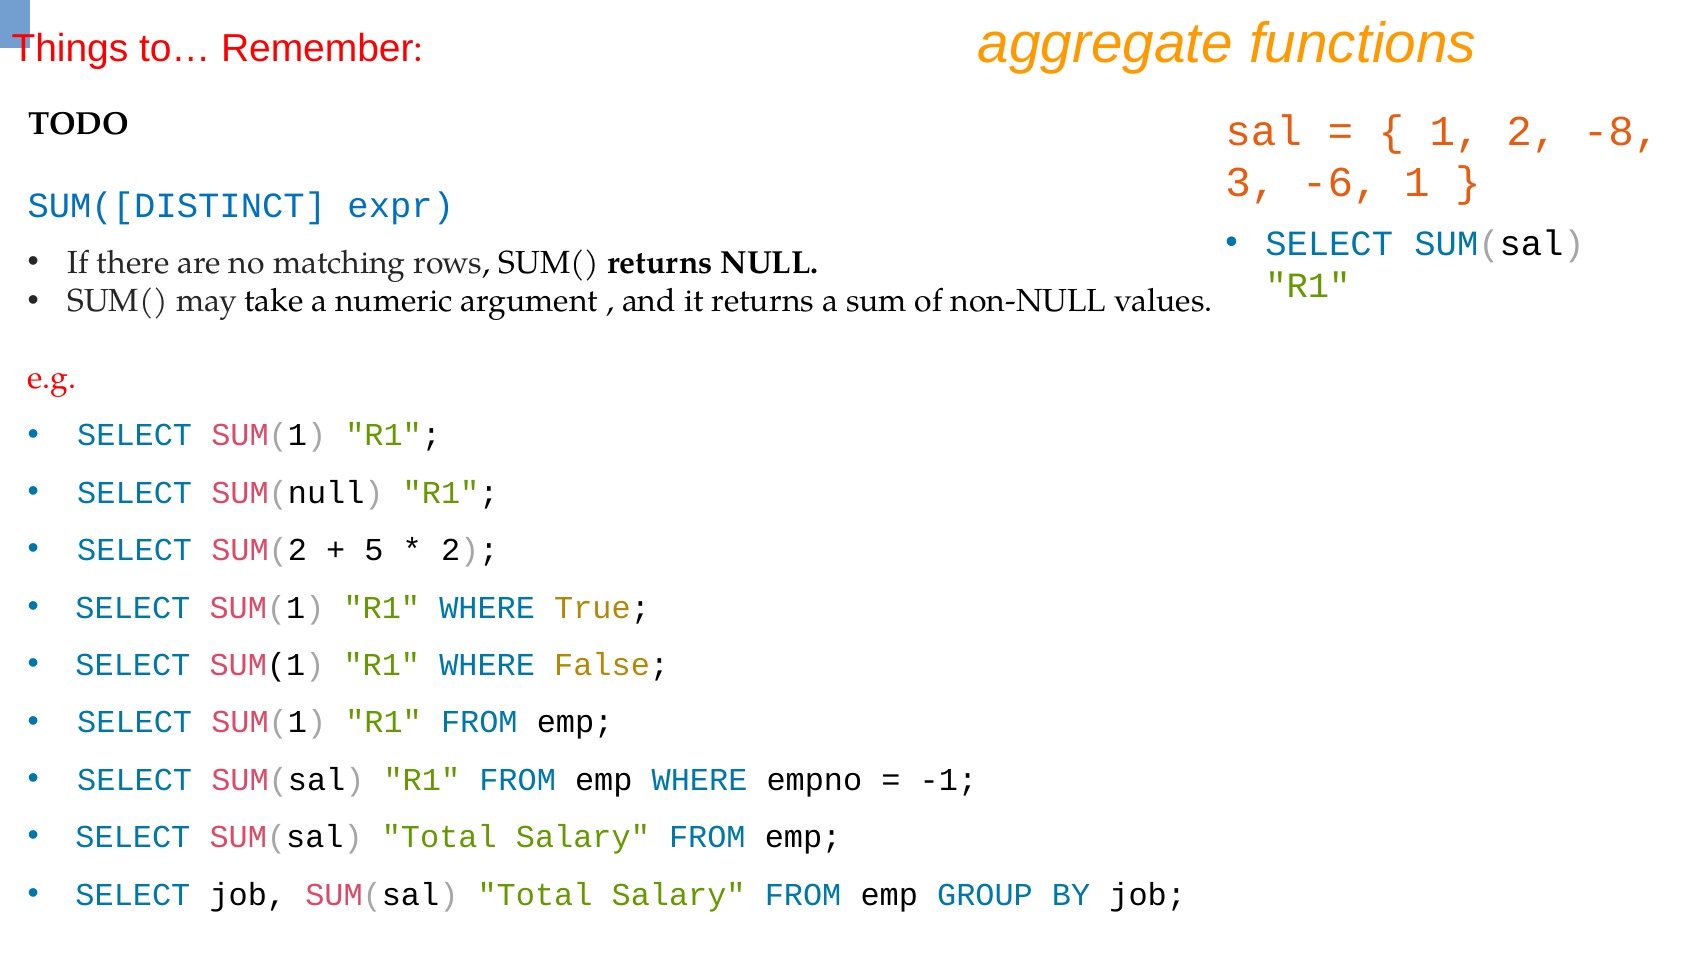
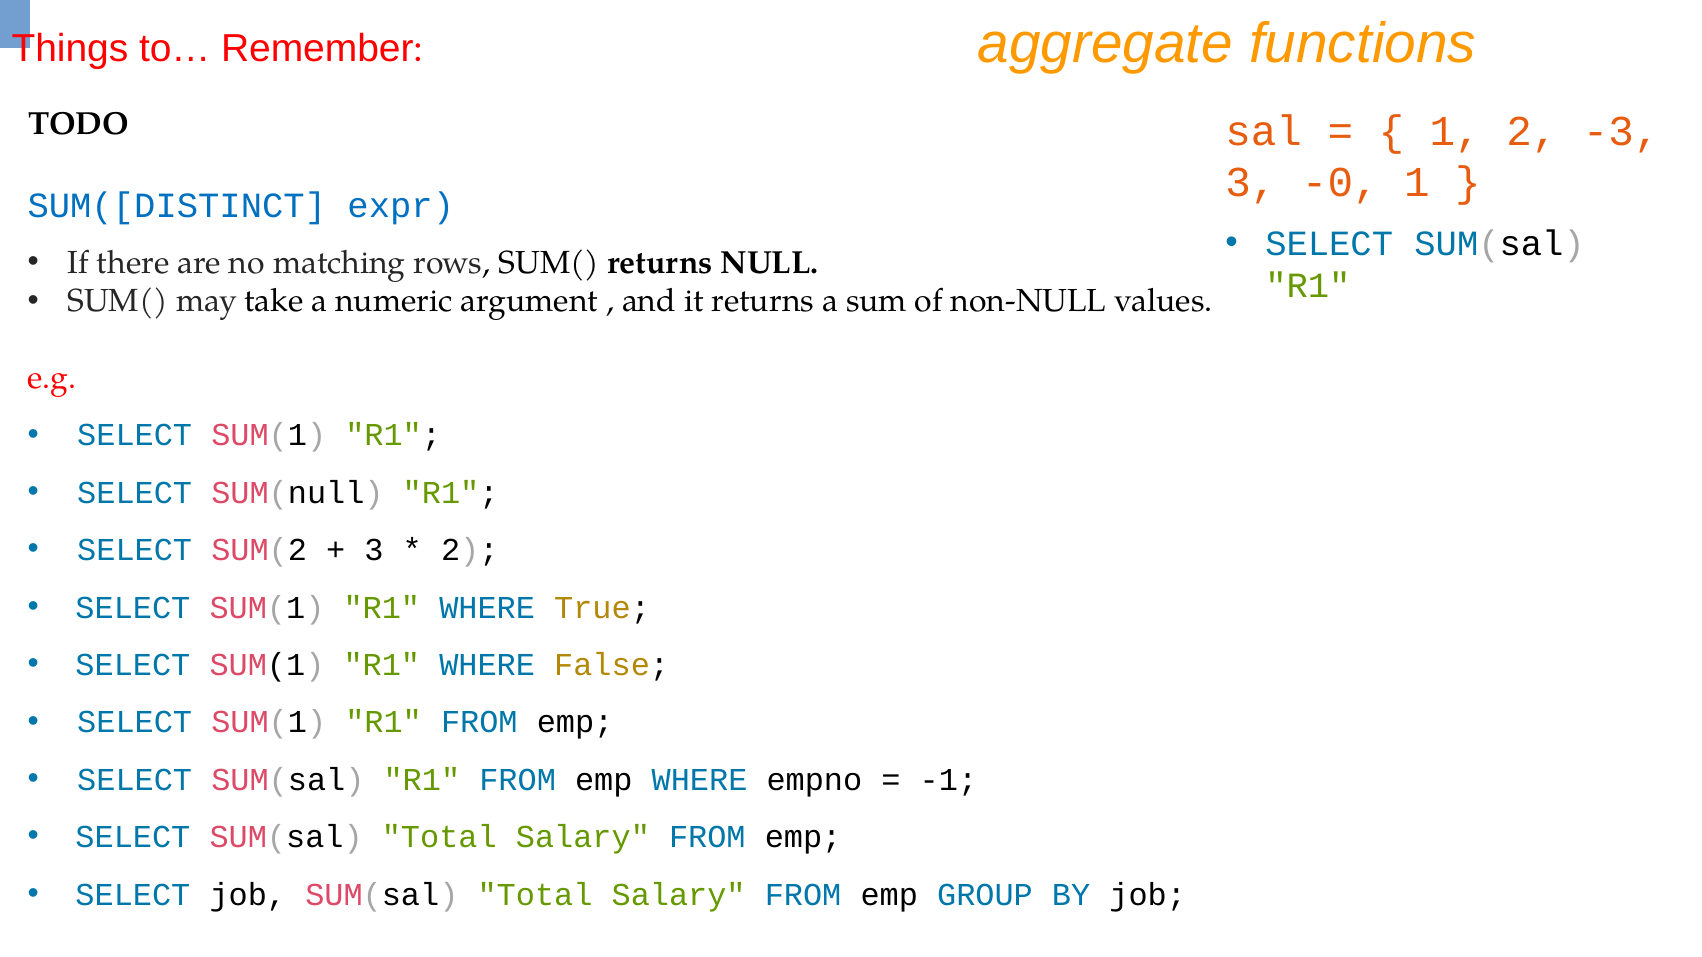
-8: -8 -> -3 (1621, 131)
-6: -6 -> -0 (1340, 183)
5: 5 -> 3 (374, 550)
